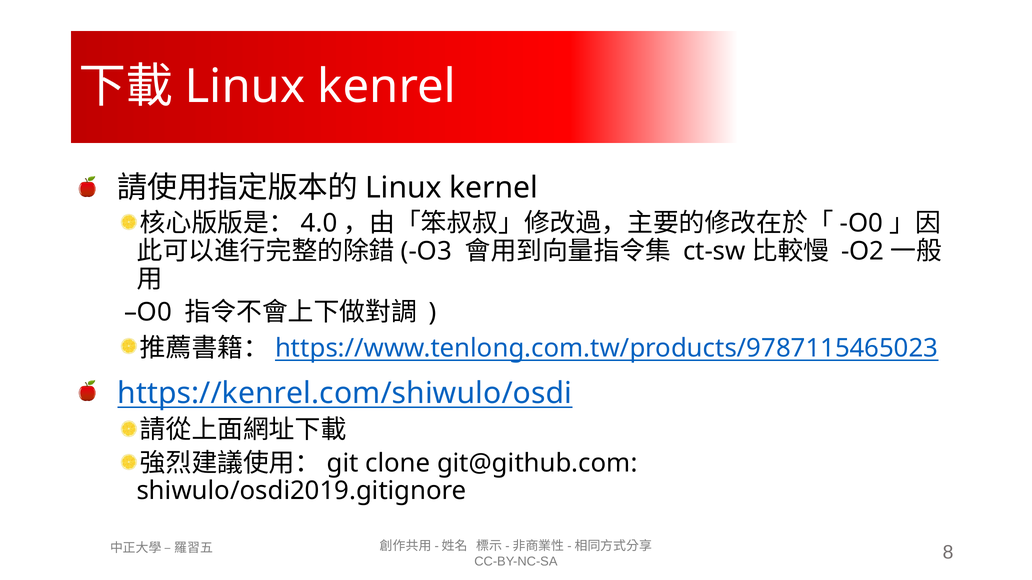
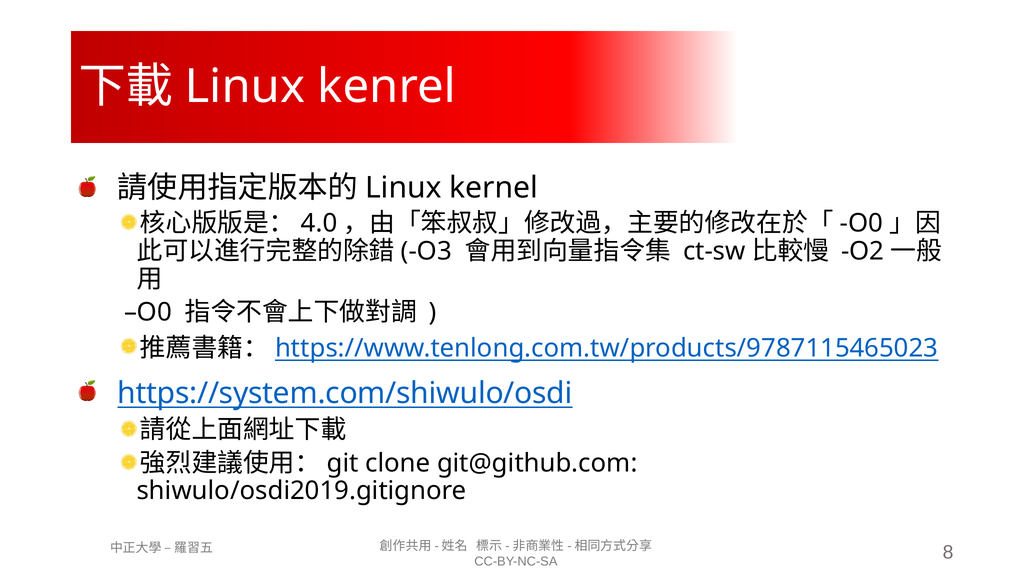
https://kenrel.com/shiwulo/osdi: https://kenrel.com/shiwulo/osdi -> https://system.com/shiwulo/osdi (345, 394)
